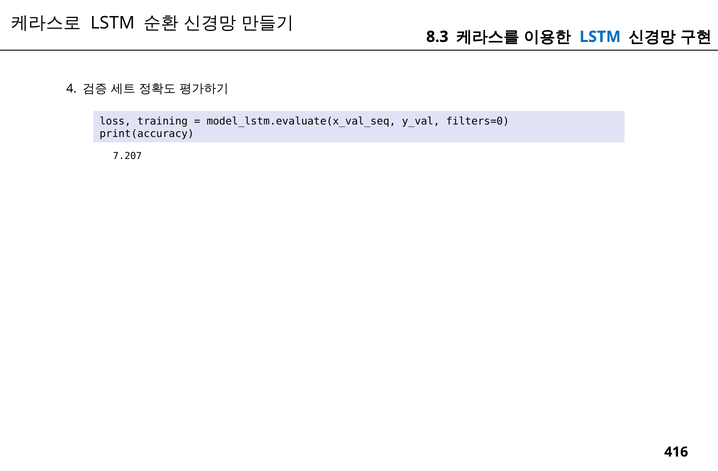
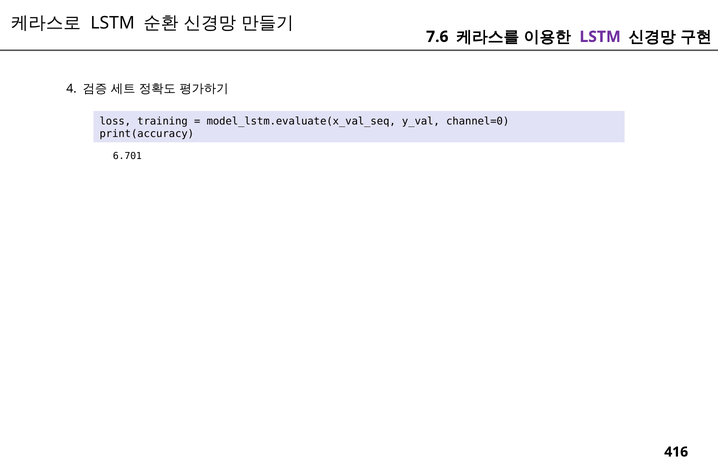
8.3: 8.3 -> 7.6 (437, 37)
LSTM colour: blue -> purple (600, 37)
filters=0: filters=0 -> channel=0 (478, 121)
7.207: 7.207 -> 6.701 (127, 156)
